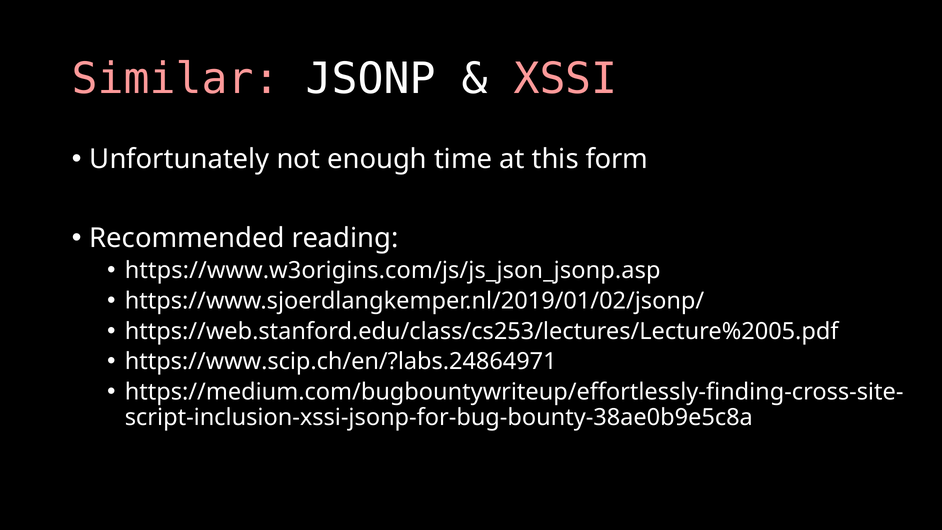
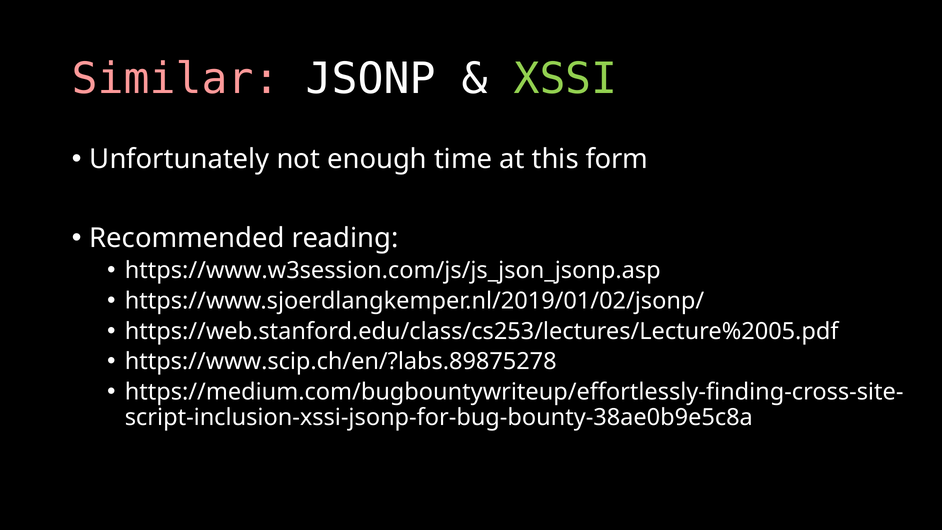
XSSI colour: pink -> light green (565, 79)
https://www.w3origins.com/js/js_json_jsonp.asp: https://www.w3origins.com/js/js_json_jsonp.asp -> https://www.w3session.com/js/js_json_jsonp.asp (393, 271)
https://www.scip.ch/en/?labs.24864971: https://www.scip.ch/en/?labs.24864971 -> https://www.scip.ch/en/?labs.89875278 (341, 361)
